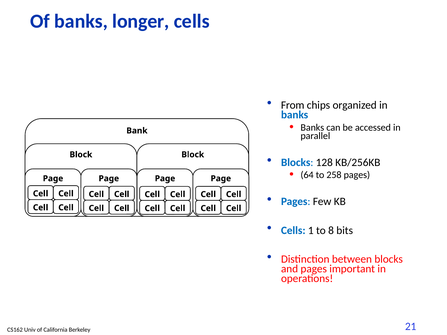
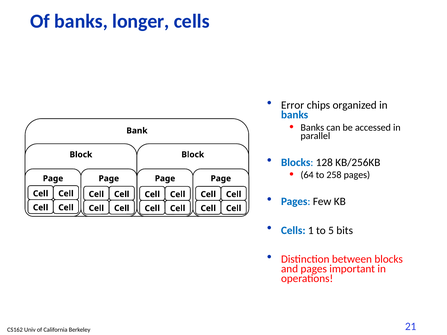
From: From -> Error (293, 105)
8: 8 -> 5 (331, 231)
